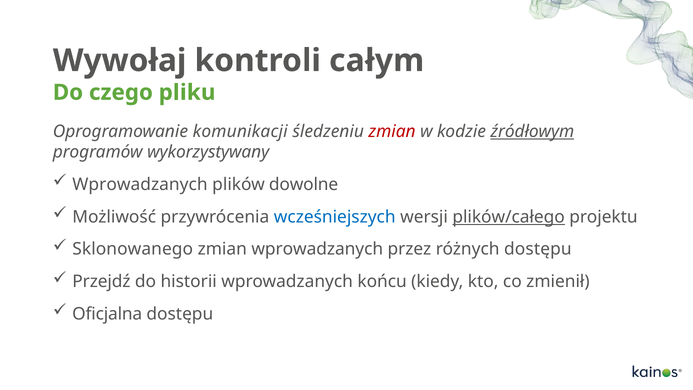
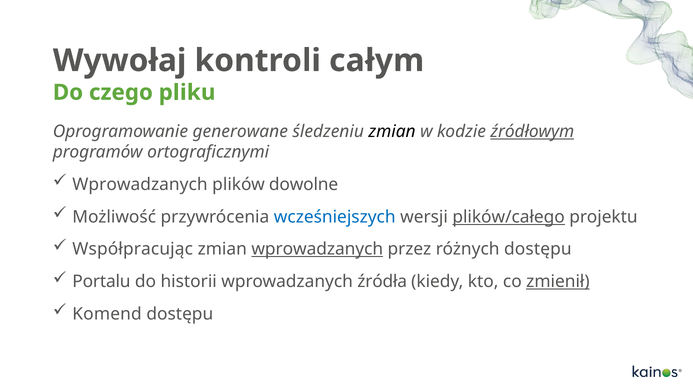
komunikacji: komunikacji -> generowane (240, 131)
zmian colour: red -> black (392, 131)
wykorzystywany: wykorzystywany -> ortograficznymi (208, 152)
Sklonowanego: Sklonowanego -> Współpracując (133, 249)
wprowadzanych underline: none -> present (317, 249)
Przejdź: Przejdź -> Portalu (101, 281)
końcu: końcu -> źródła (382, 281)
zmienił underline: none -> present (558, 281)
Oficjalna: Oficjalna -> Komend (107, 314)
